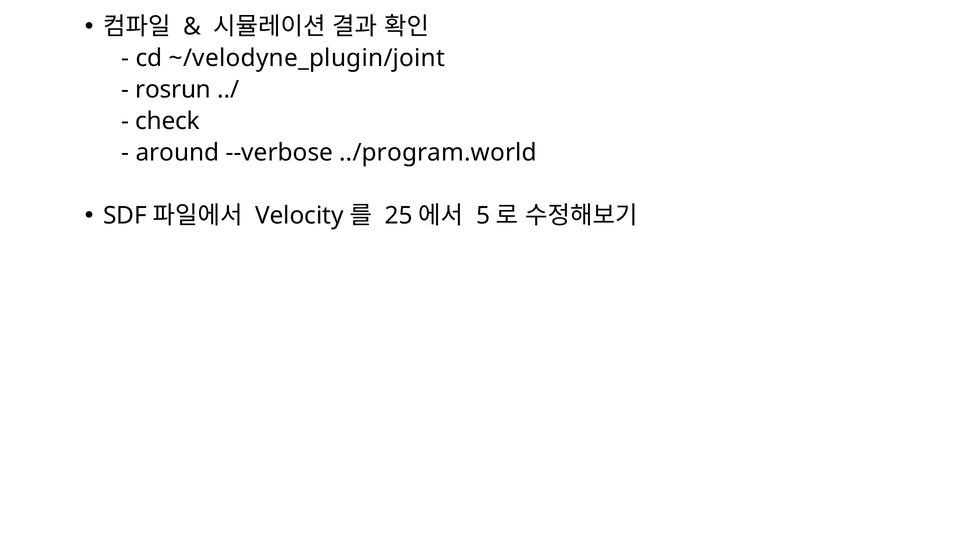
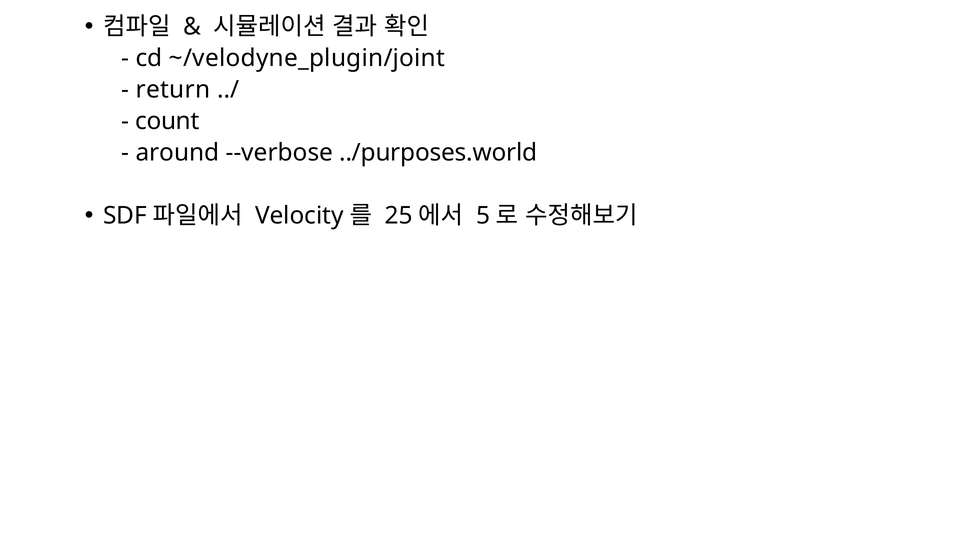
rosrun: rosrun -> return (173, 90)
check: check -> count (167, 121)
../program.world: ../program.world -> ../purposes.world (438, 153)
